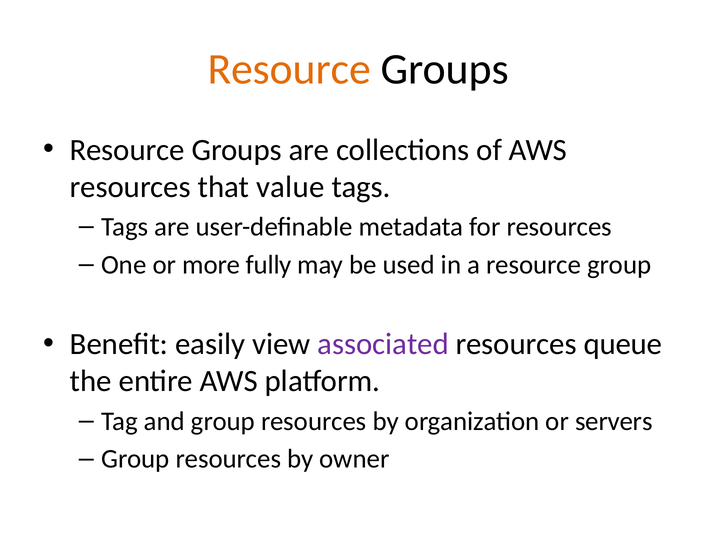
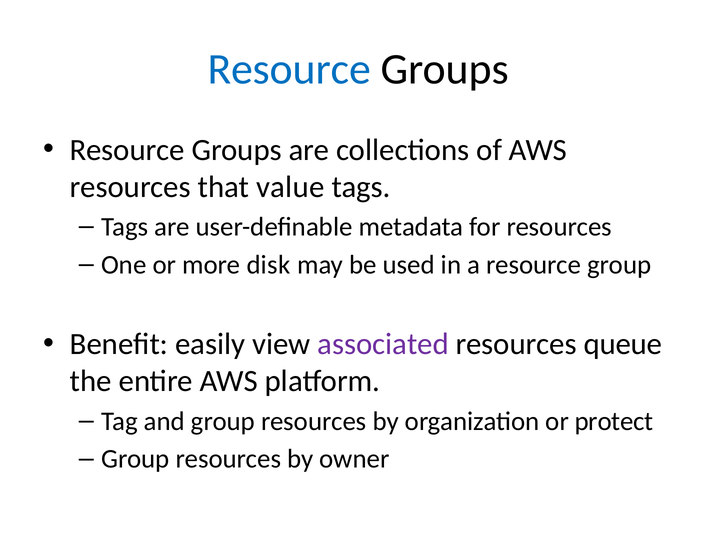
Resource colour: orange -> blue (289, 69)
fully: fully -> disk (268, 265)
servers: servers -> protect (614, 421)
